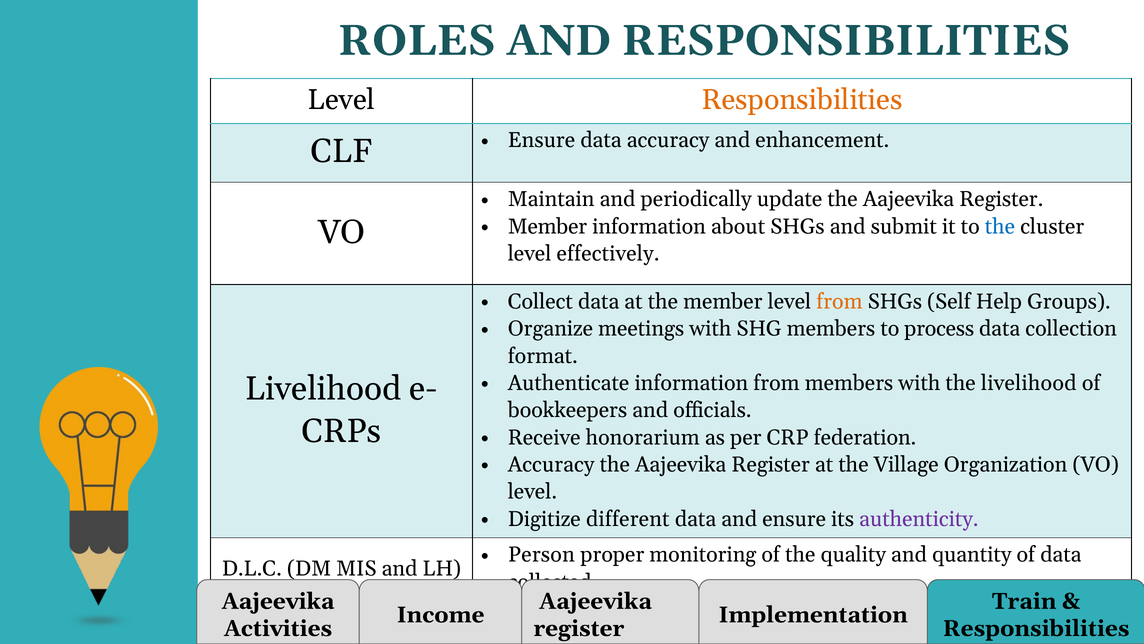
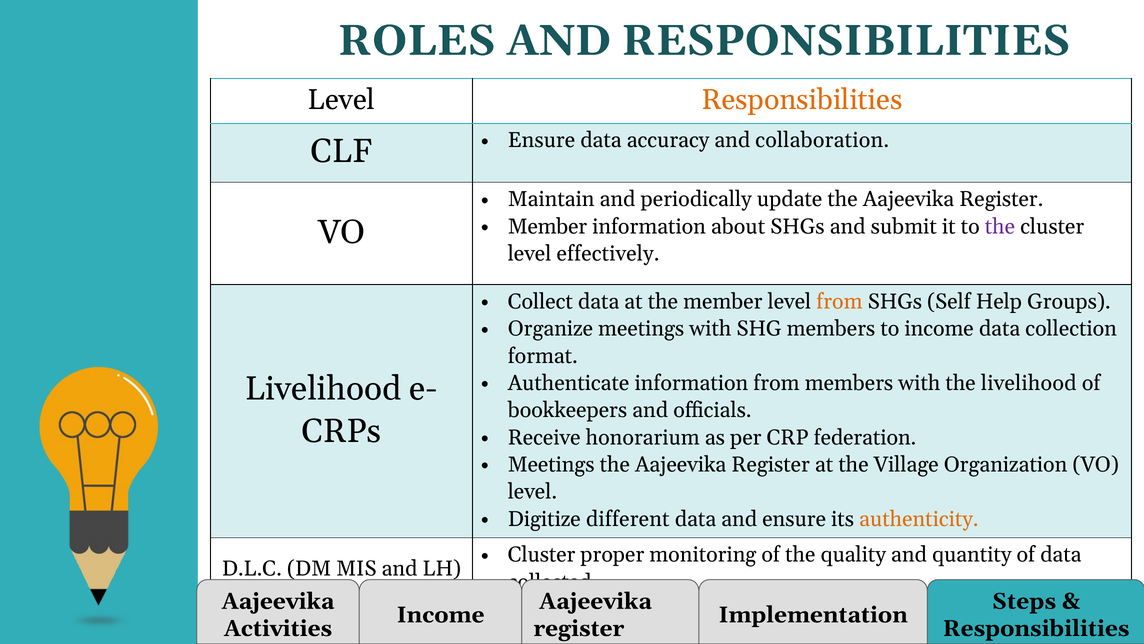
enhancement: enhancement -> collaboration (822, 140)
the colour: blue -> purple (1000, 226)
to process: process -> income (939, 329)
Accuracy: Accuracy -> Meetings (551, 464)
authenticity colour: purple -> orange (919, 519)
Person: Person -> Cluster (542, 554)
Train: Train -> Steps (1024, 601)
